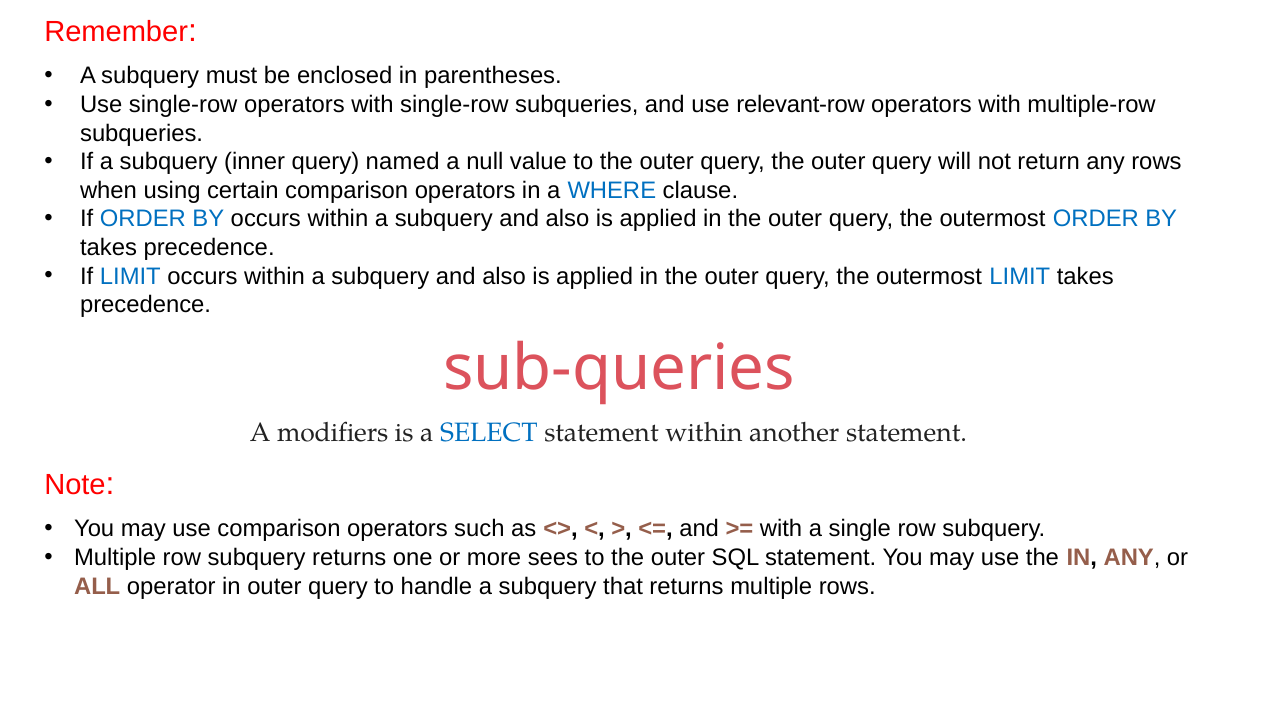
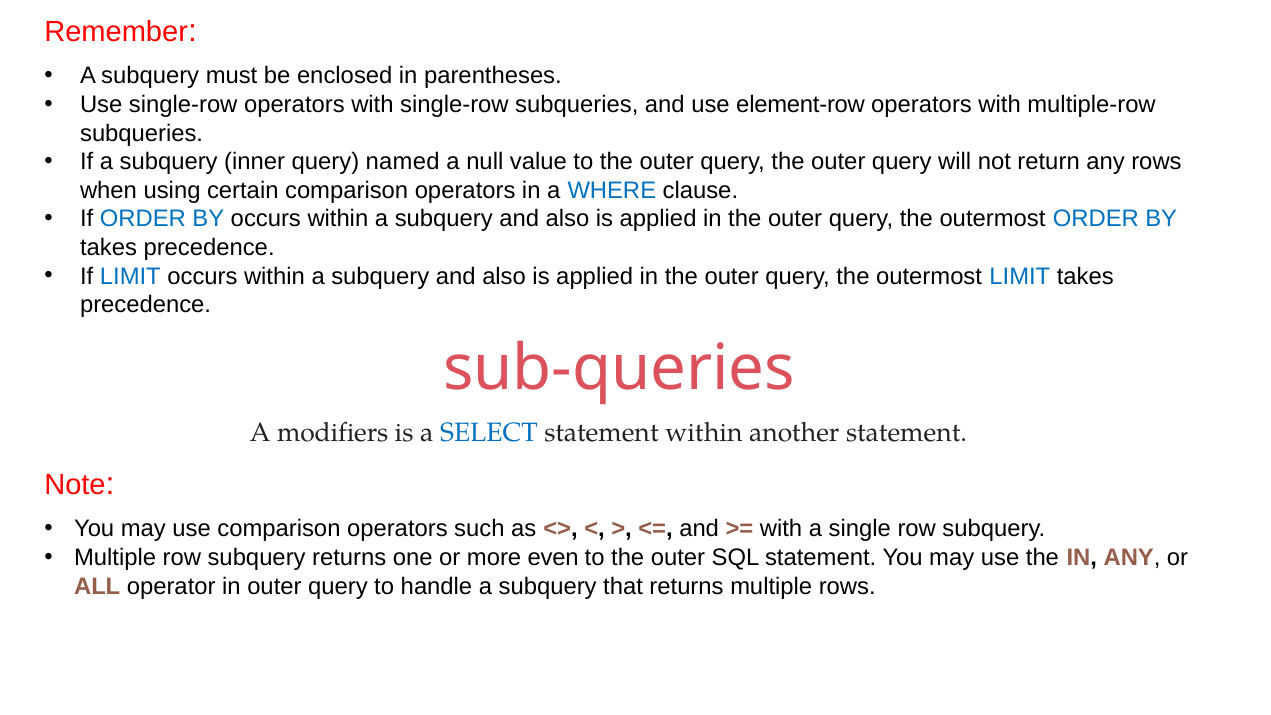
relevant-row: relevant-row -> element-row (801, 105)
sees: sees -> even (553, 558)
